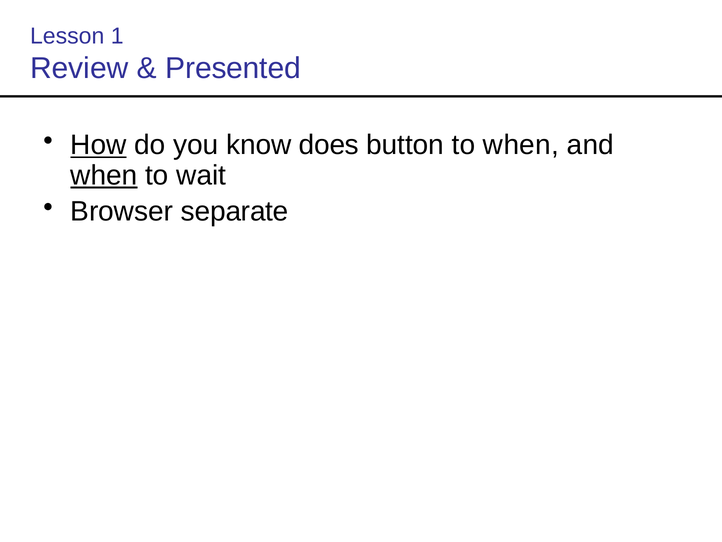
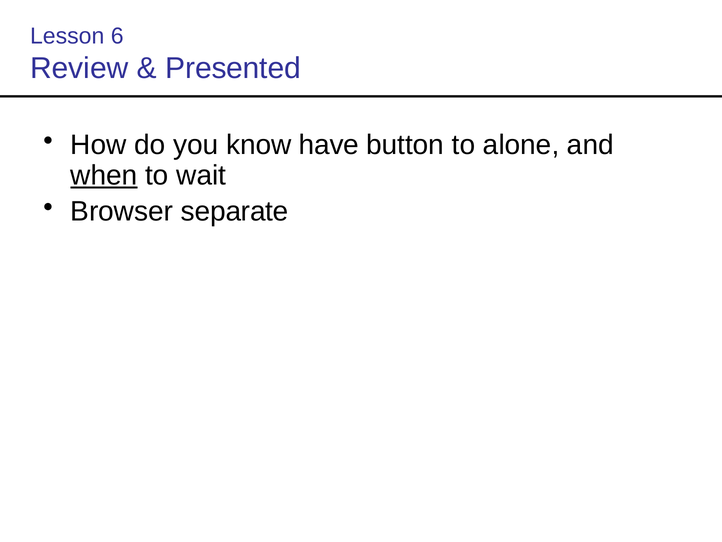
1: 1 -> 6 (117, 36)
How underline: present -> none (98, 145)
does: does -> have (329, 145)
to when: when -> alone (521, 145)
